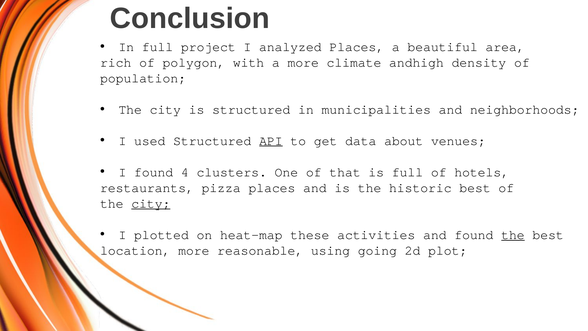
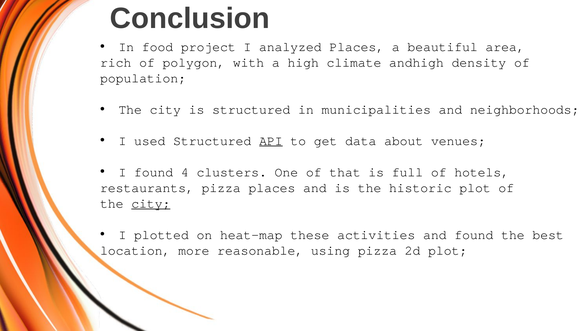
In full: full -> food (158, 47)
a more: more -> high (303, 62)
historic best: best -> plot (475, 188)
the underline: present -> none (513, 235)
using going: going -> pizza (377, 250)
